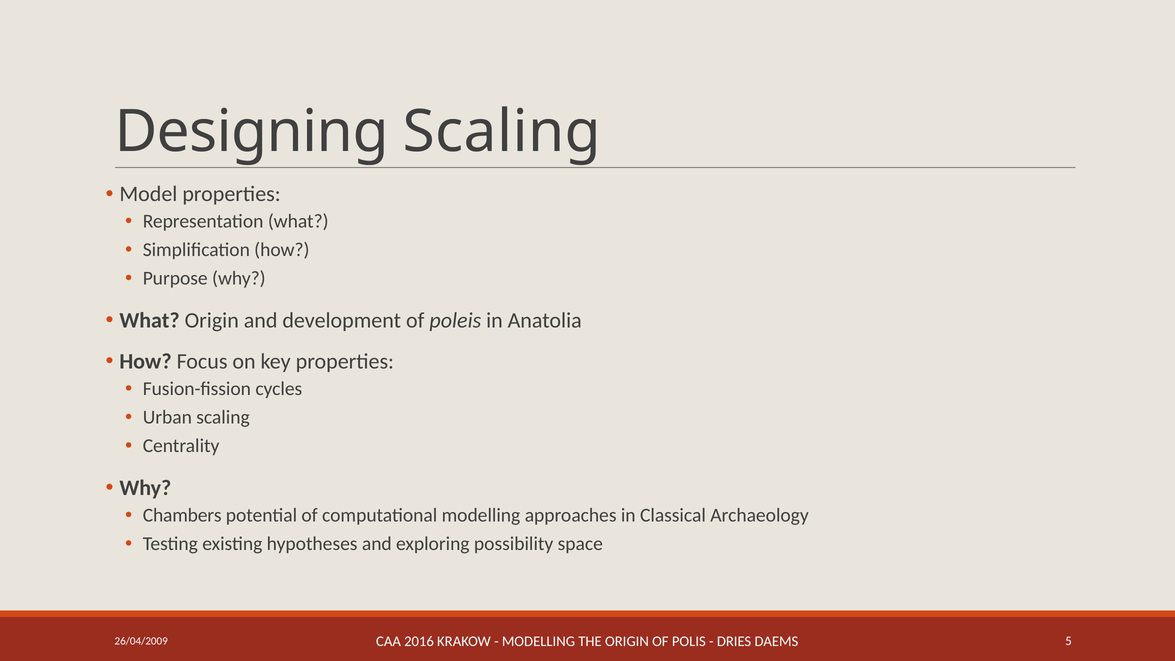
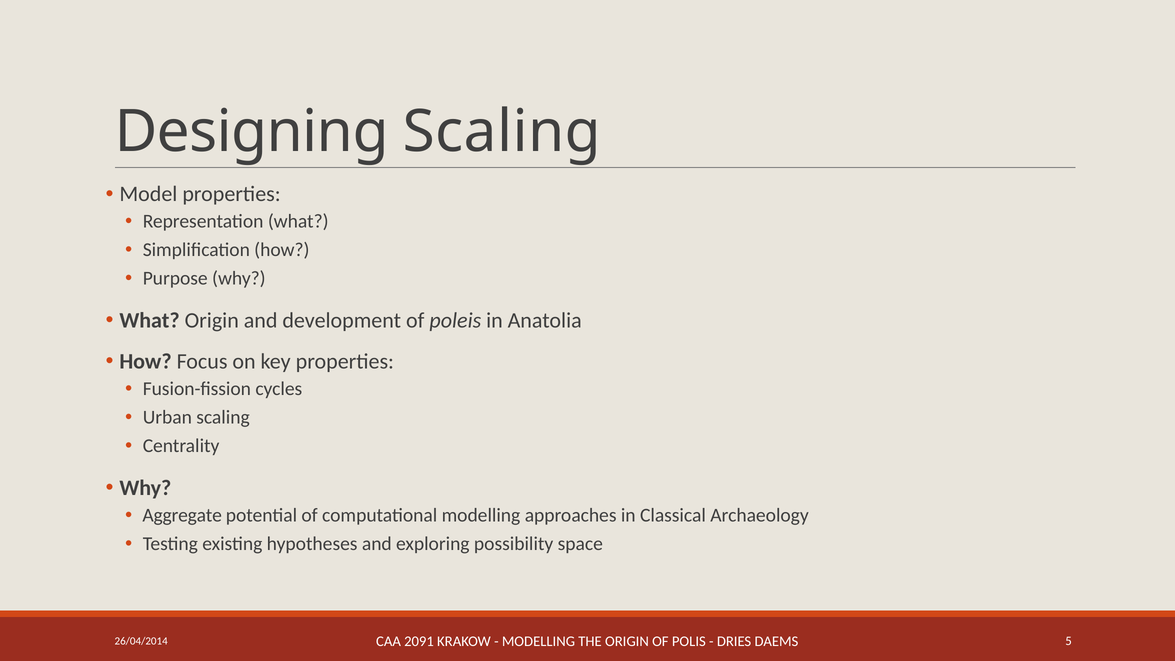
Chambers: Chambers -> Aggregate (182, 515)
26/04/2009: 26/04/2009 -> 26/04/2014 (141, 641)
2016: 2016 -> 2091 (419, 641)
